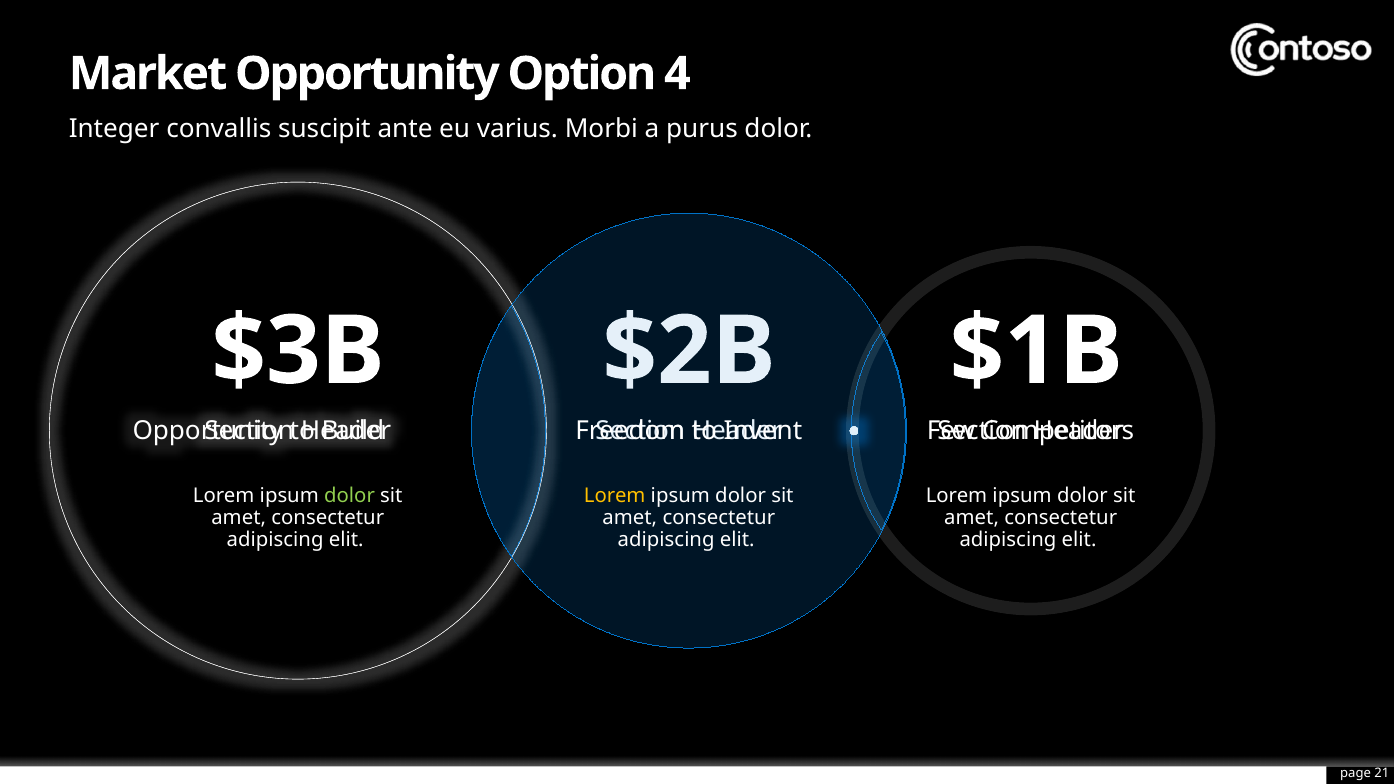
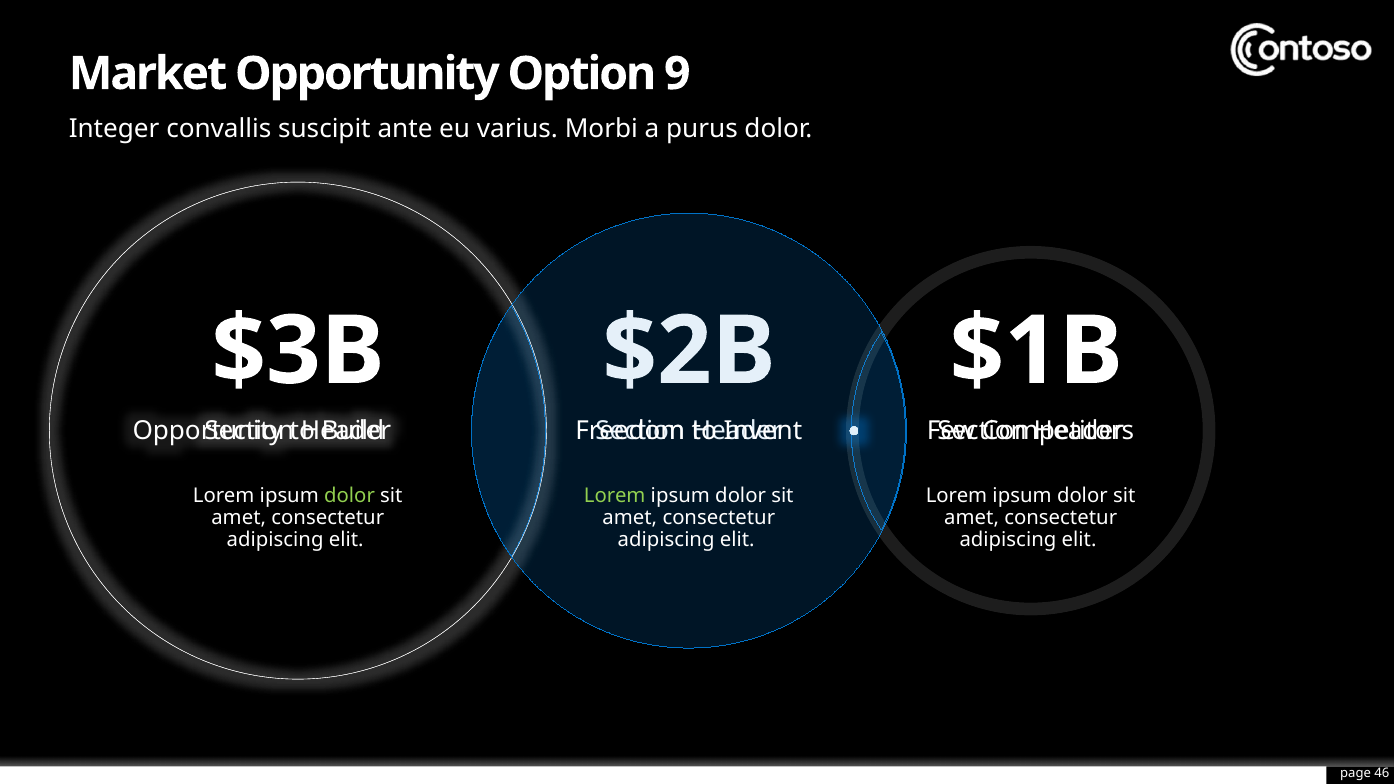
4: 4 -> 9 (677, 74)
Lorem colour: yellow -> light green (615, 496)
21: 21 -> 46 (1382, 773)
